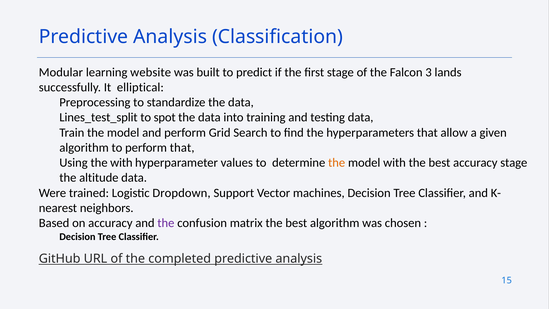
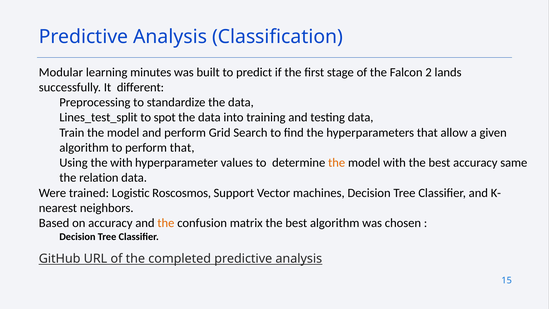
website: website -> minutes (151, 72)
3: 3 -> 2 (429, 72)
elliptical: elliptical -> different (140, 87)
accuracy stage: stage -> same (514, 163)
altitude: altitude -> relation (99, 178)
Dropdown: Dropdown -> Roscosmos (182, 193)
the colour: purple -> orange (166, 223)
